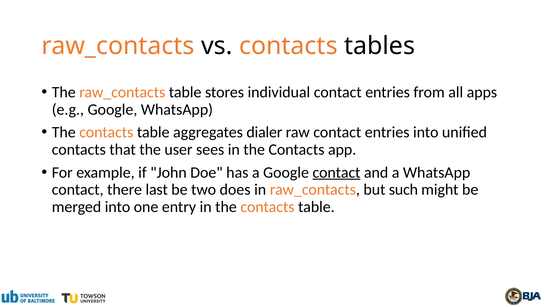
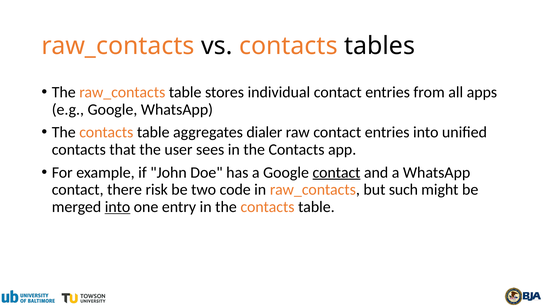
last: last -> risk (157, 189)
does: does -> code (235, 189)
into underline: none -> present (118, 207)
